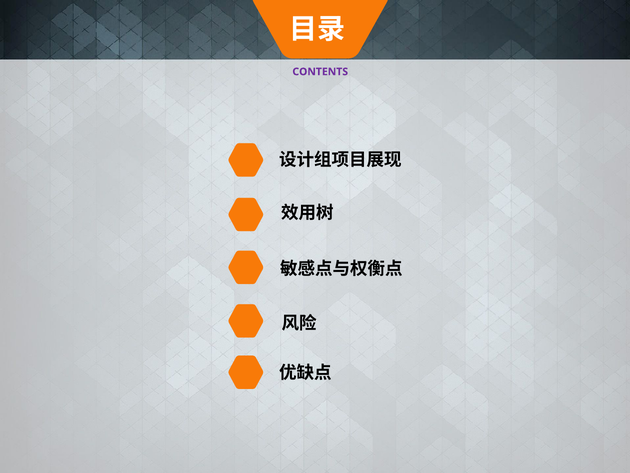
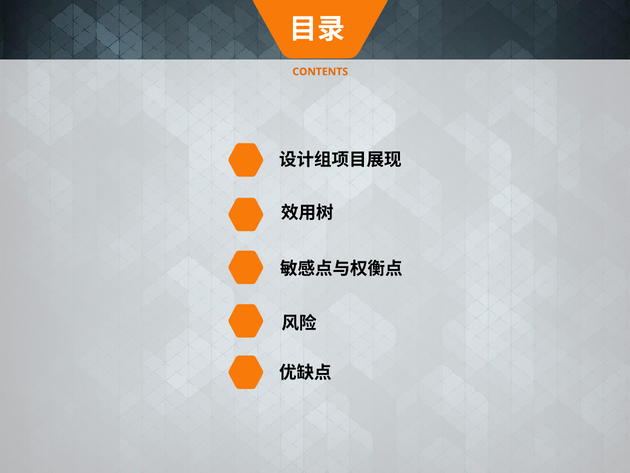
CONTENTS colour: purple -> orange (320, 72)
